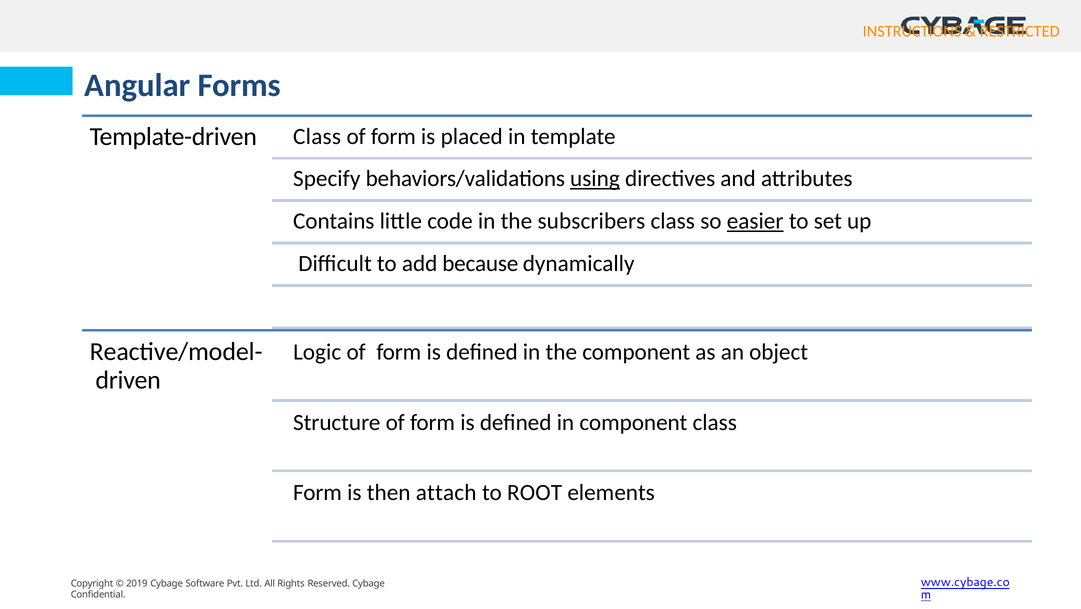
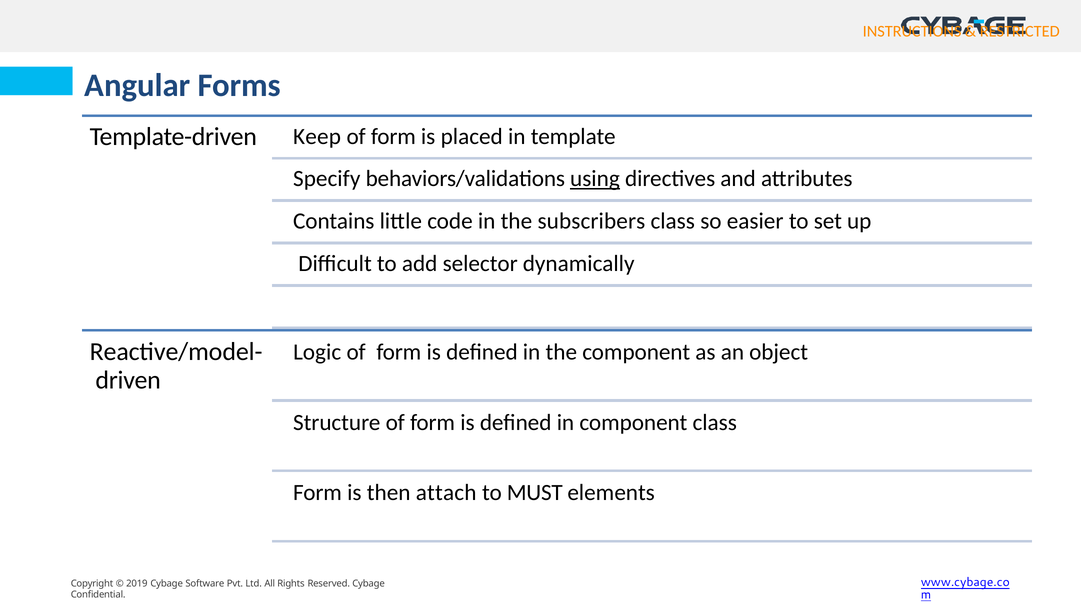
Template-driven Class: Class -> Keep (317, 136)
easier underline: present -> none (755, 221)
because: because -> selector (480, 263)
ROOT: ROOT -> MUST (535, 492)
